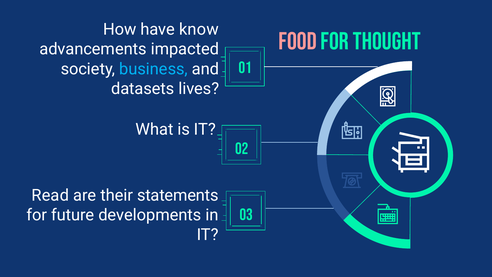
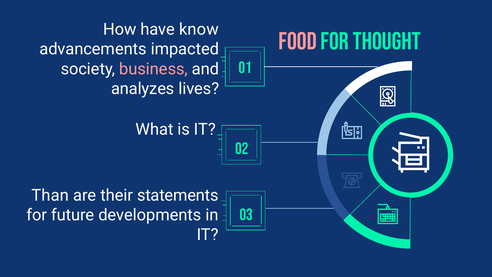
business colour: light blue -> pink (154, 69)
datasets: datasets -> analyzes (143, 89)
Read: Read -> Than (50, 195)
